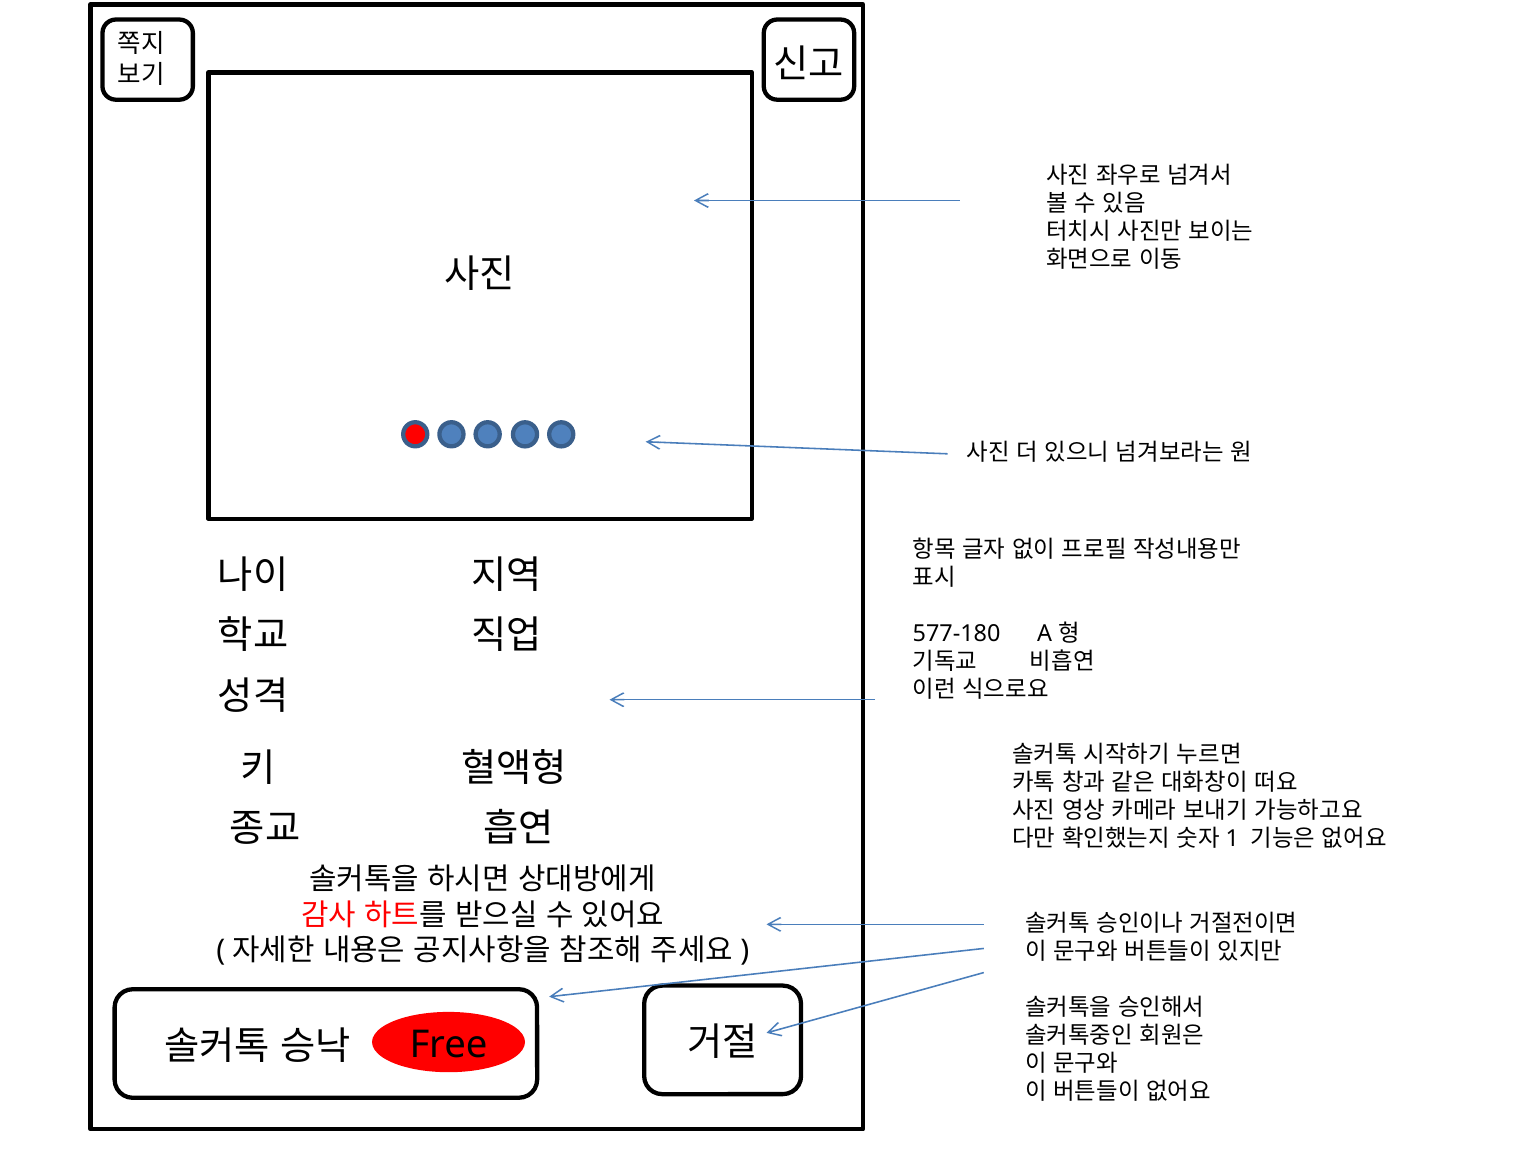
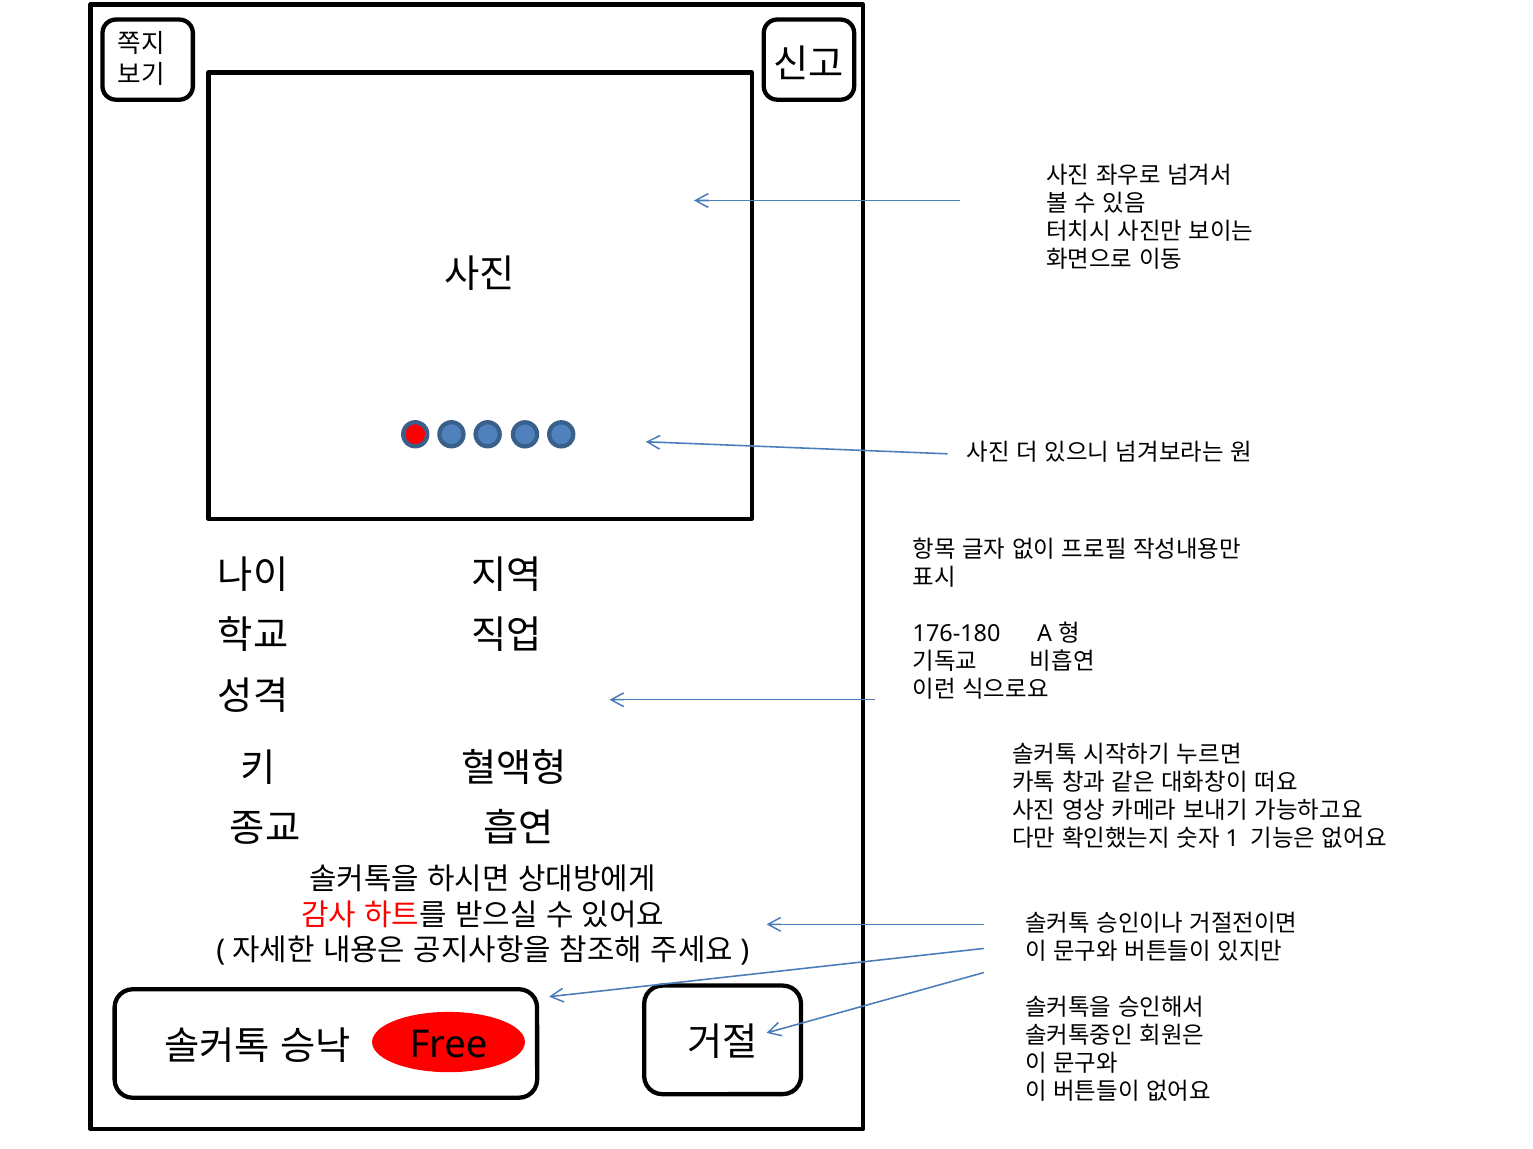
577-180: 577-180 -> 176-180 (957, 634)
